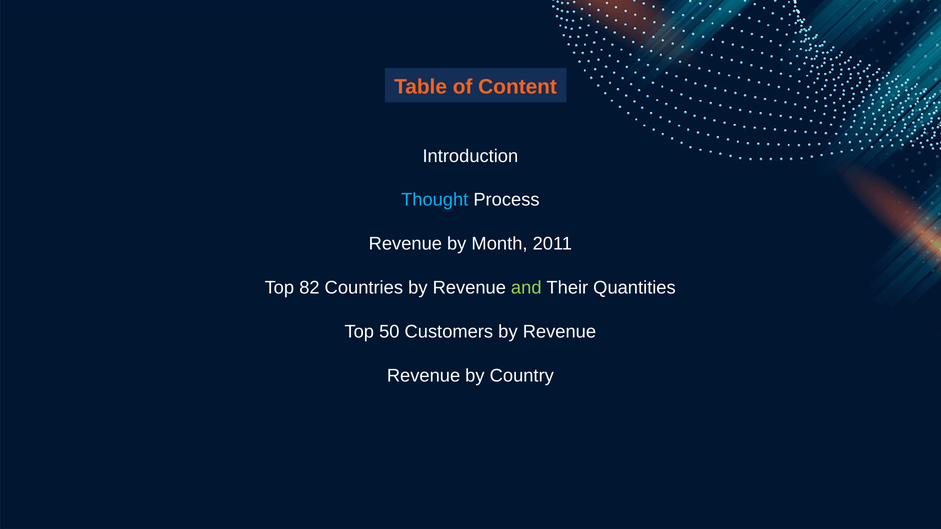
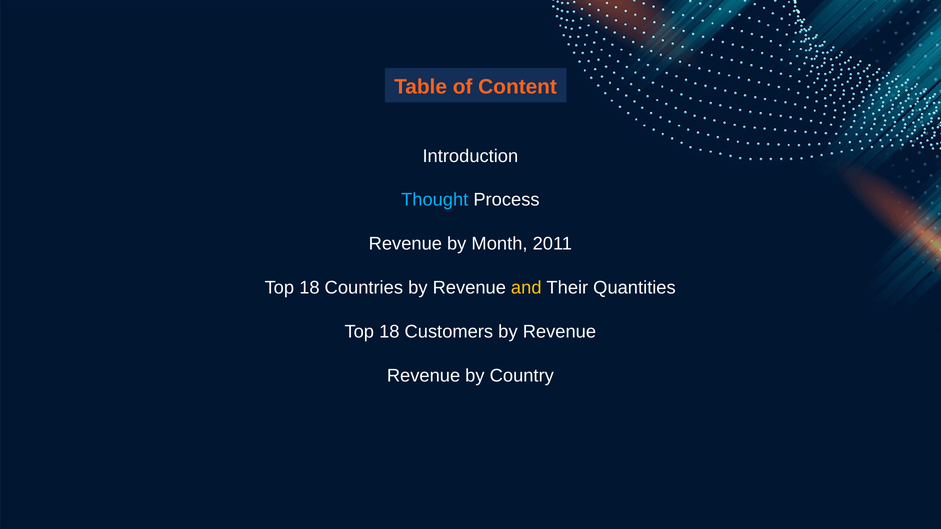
82: 82 -> 18 (309, 288)
and colour: light green -> yellow (526, 288)
50: 50 -> 18 (389, 332)
